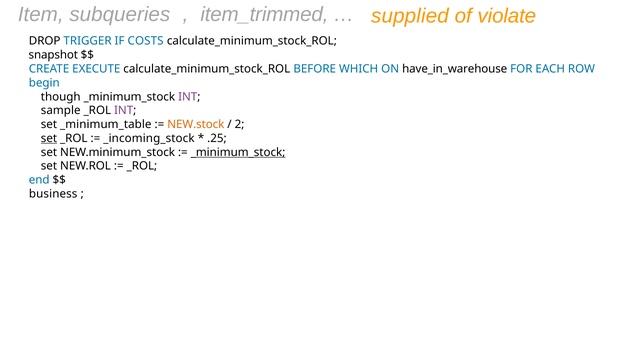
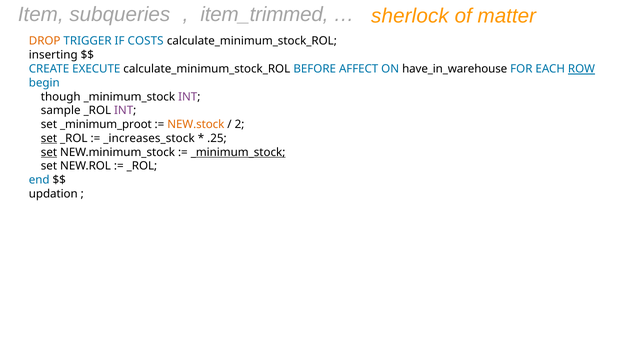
supplied: supplied -> sherlock (410, 16)
violate: violate -> matter (507, 16)
DROP colour: black -> orange (45, 41)
snapshot: snapshot -> inserting (53, 55)
WHICH: WHICH -> AFFECT (359, 69)
ROW underline: none -> present (581, 69)
_minimum_table: _minimum_table -> _minimum_proot (106, 125)
_incoming_stock: _incoming_stock -> _increases_stock (149, 139)
set underline: none -> present (49, 152)
business: business -> updation (53, 194)
